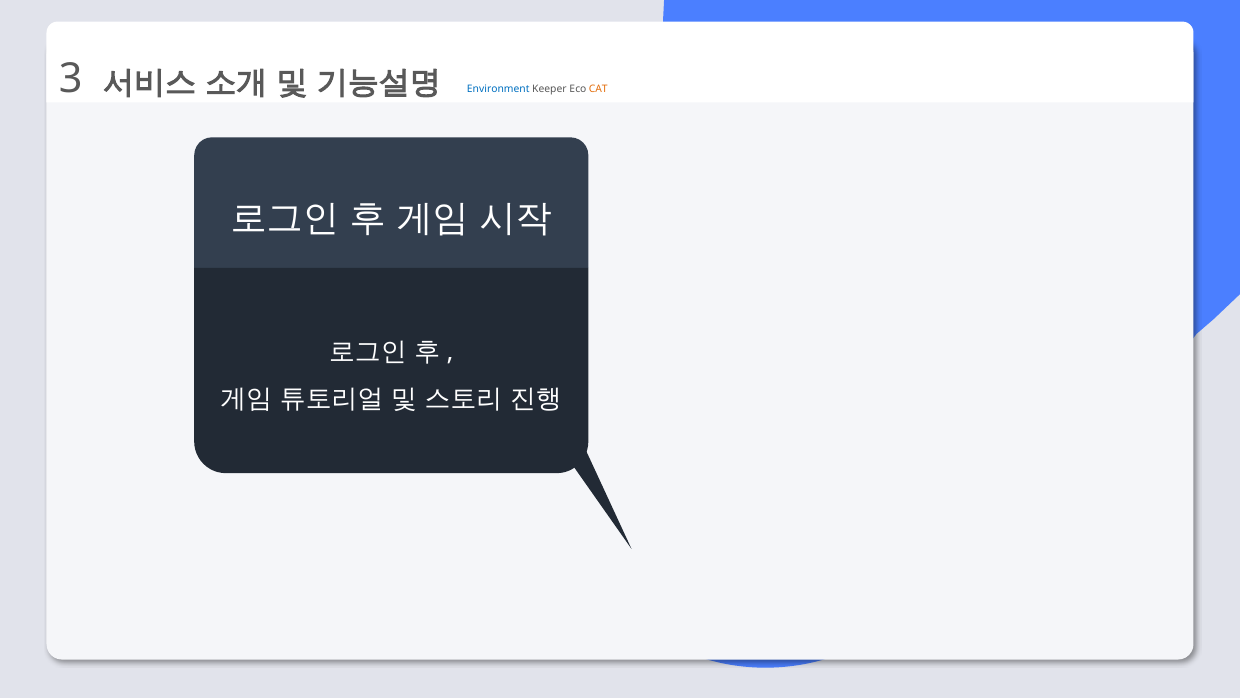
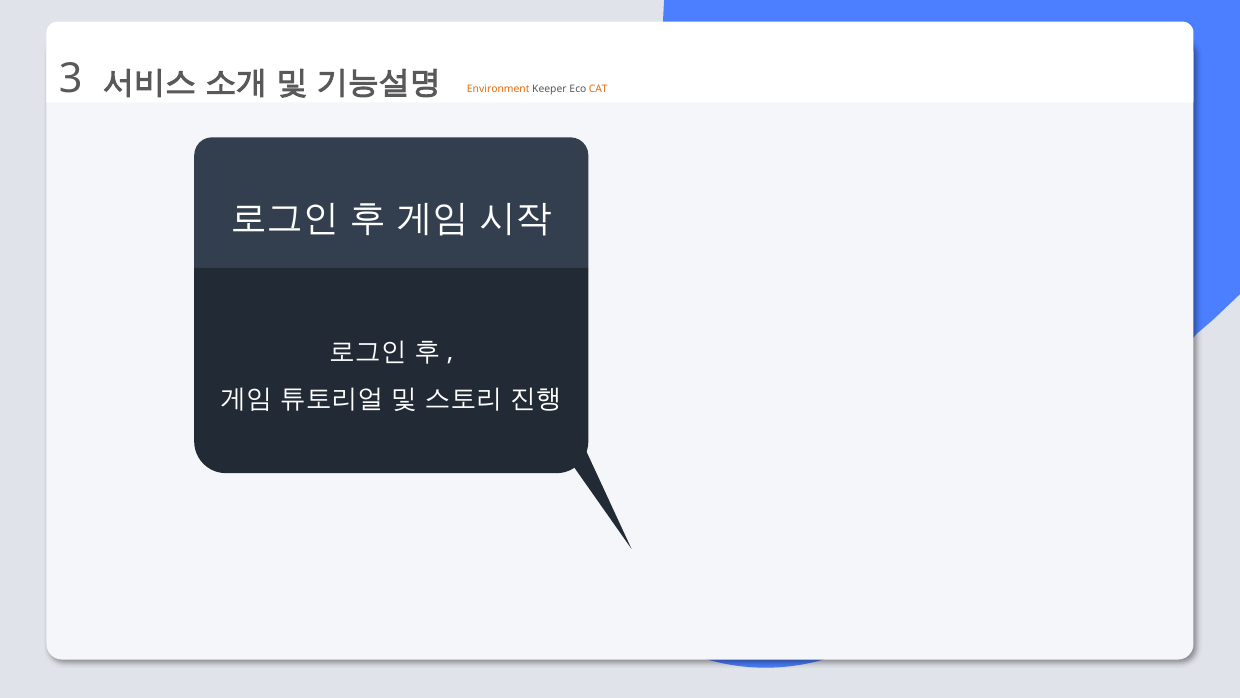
Environment colour: blue -> orange (498, 89)
